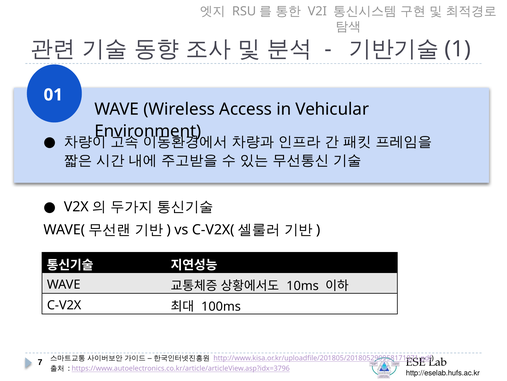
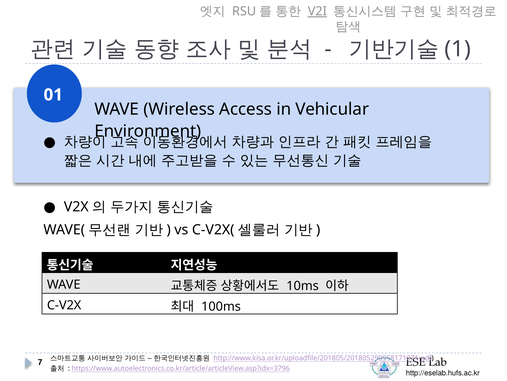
V2I underline: none -> present (317, 11)
